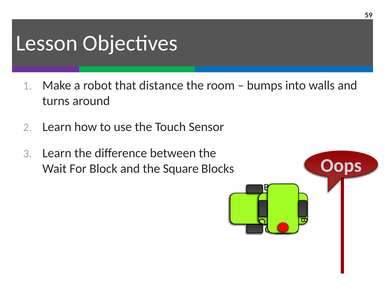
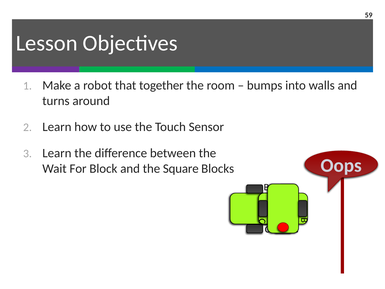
distance: distance -> together (161, 85)
